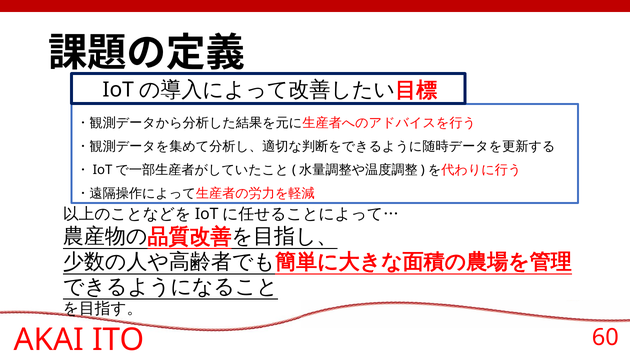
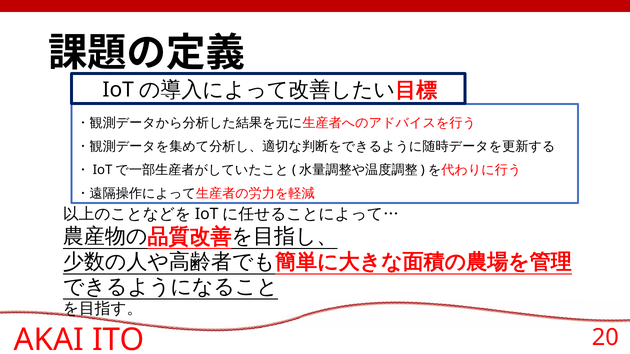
60: 60 -> 20 (605, 338)
